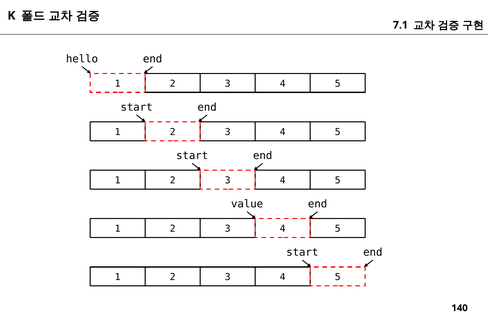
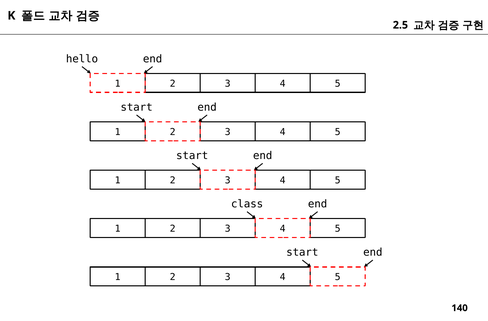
7.1: 7.1 -> 2.5 (400, 25)
value: value -> class (247, 204)
